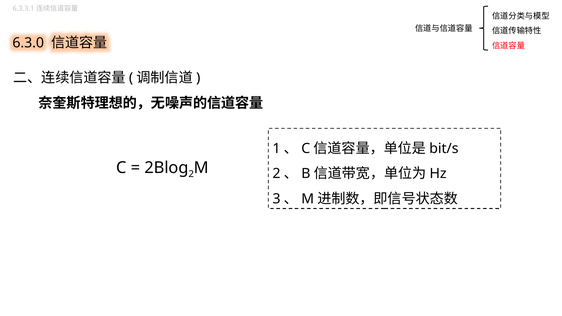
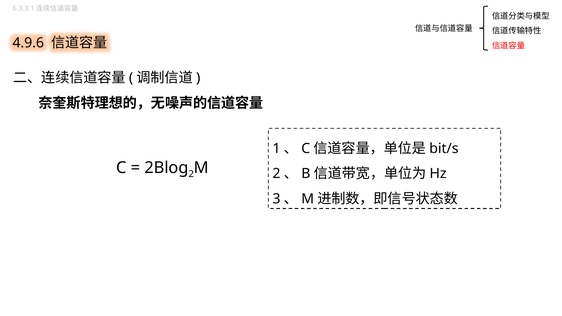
6.3.0: 6.3.0 -> 4.9.6 (28, 43)
